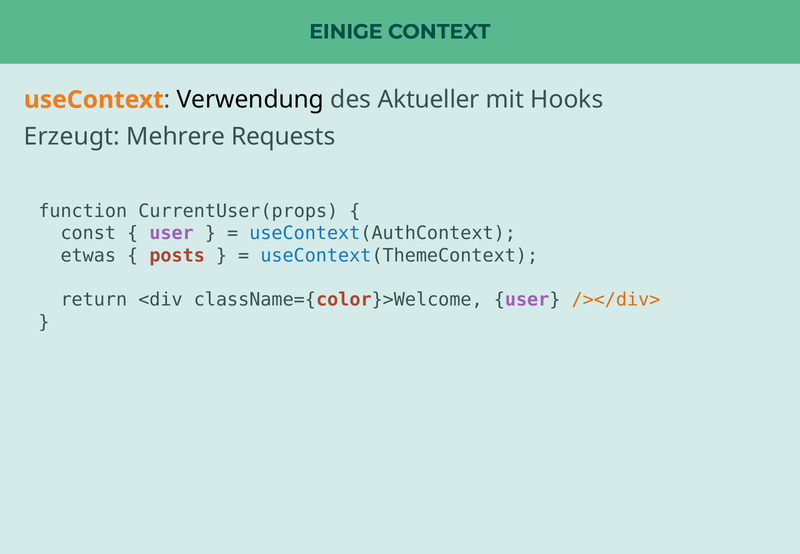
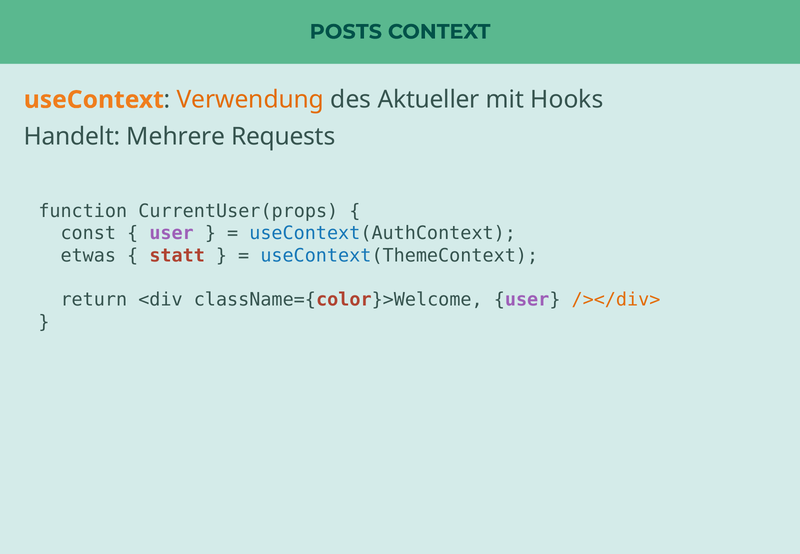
EINIGE: EINIGE -> POSTS (346, 32)
Verwendung colour: black -> orange (250, 100)
Erzeugt: Erzeugt -> Handelt (72, 137)
posts: posts -> statt (177, 255)
